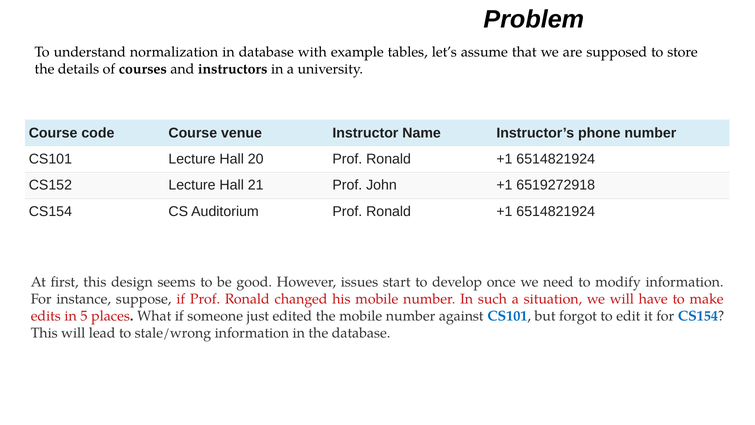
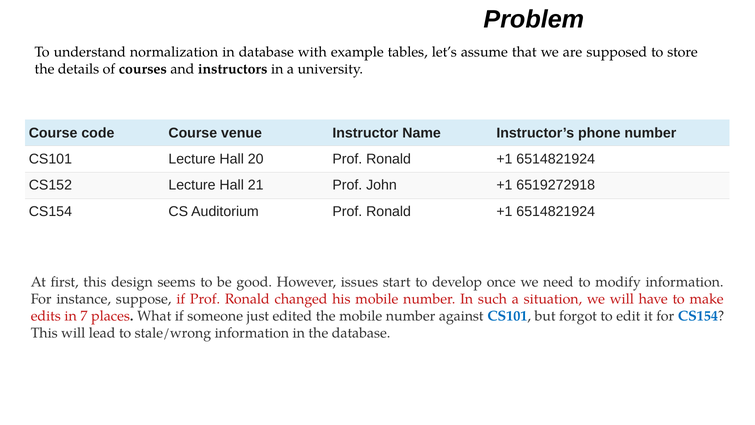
5: 5 -> 7 (84, 316)
